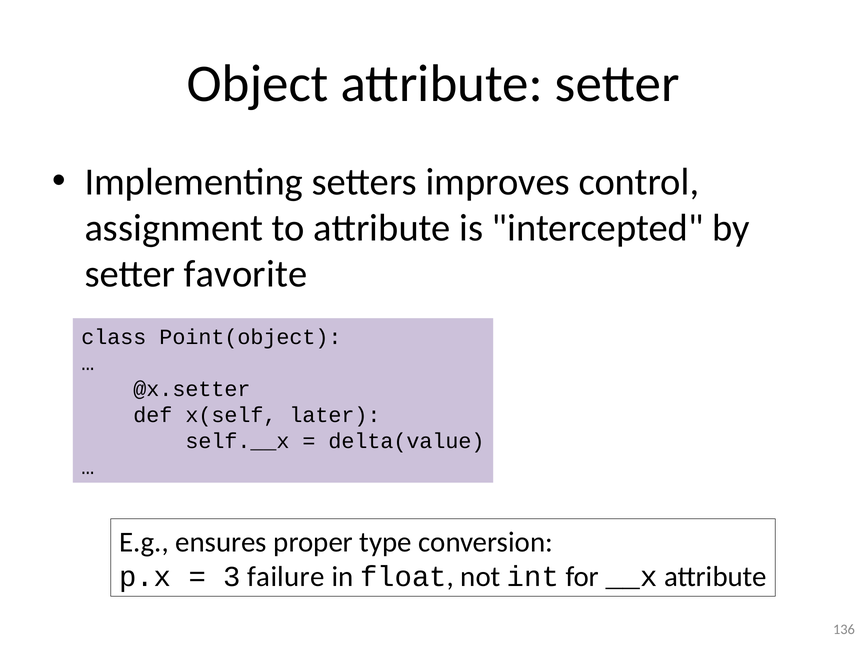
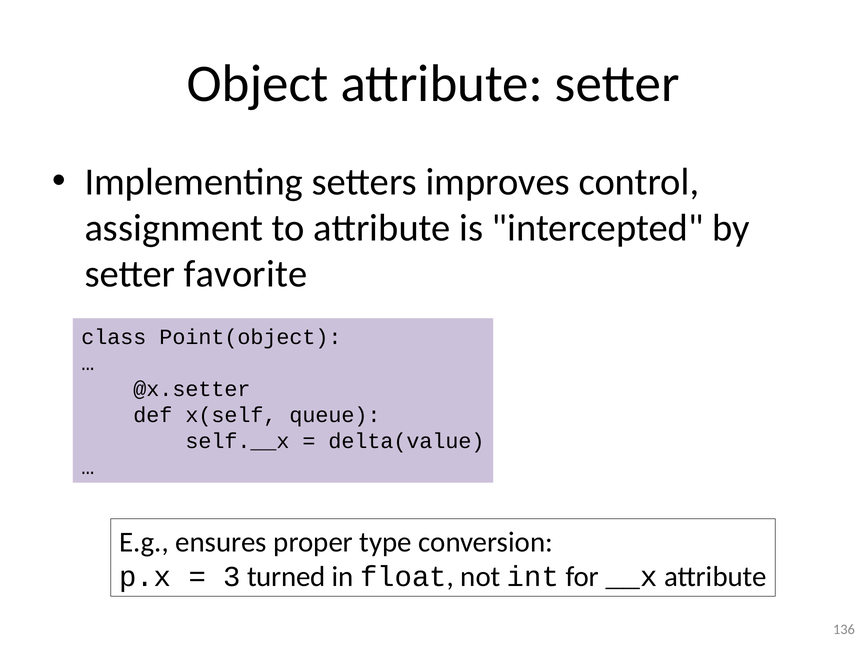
later: later -> queue (335, 415)
failure: failure -> turned (286, 577)
